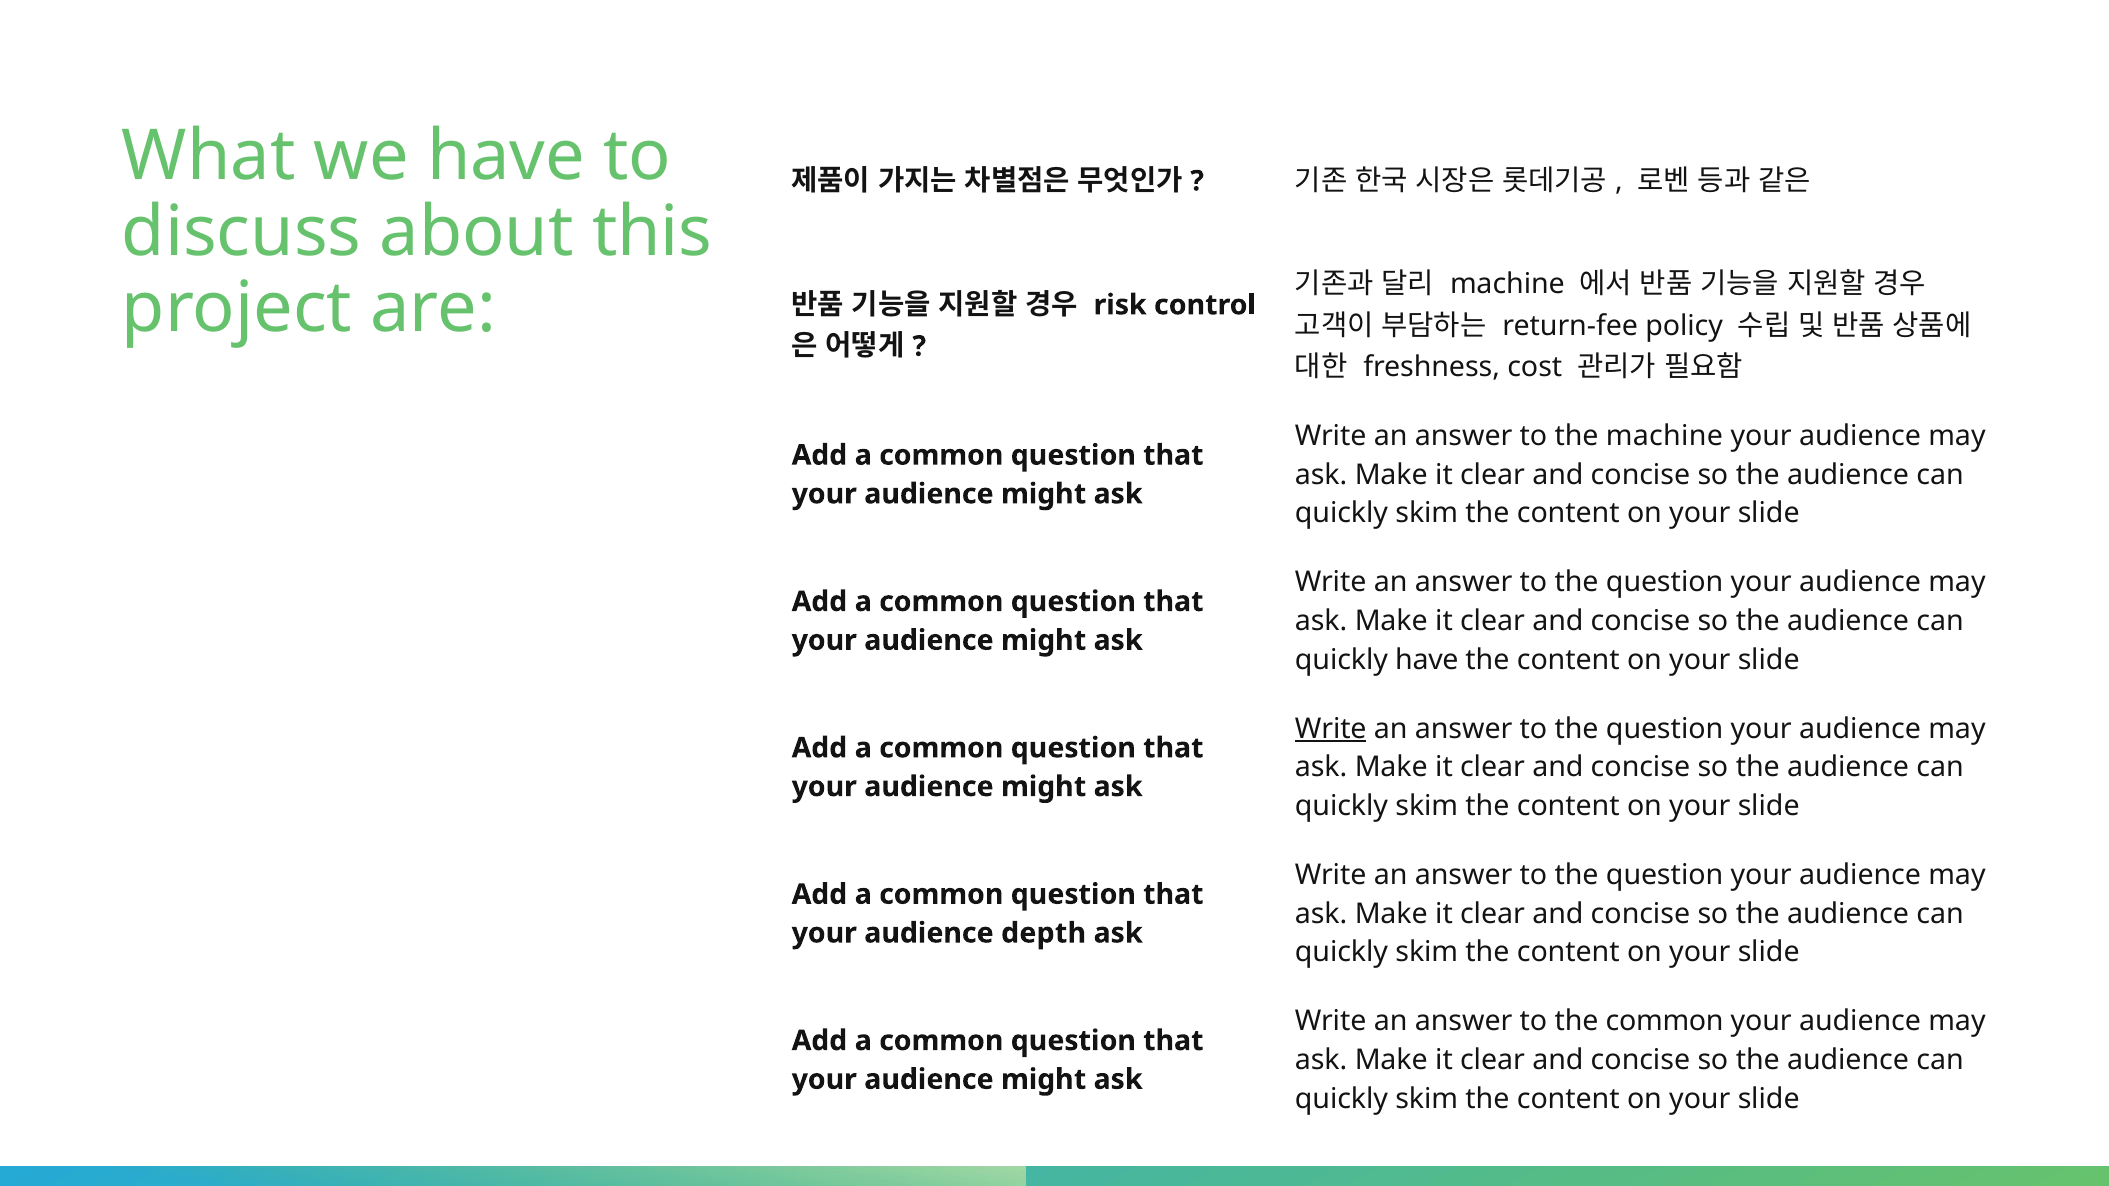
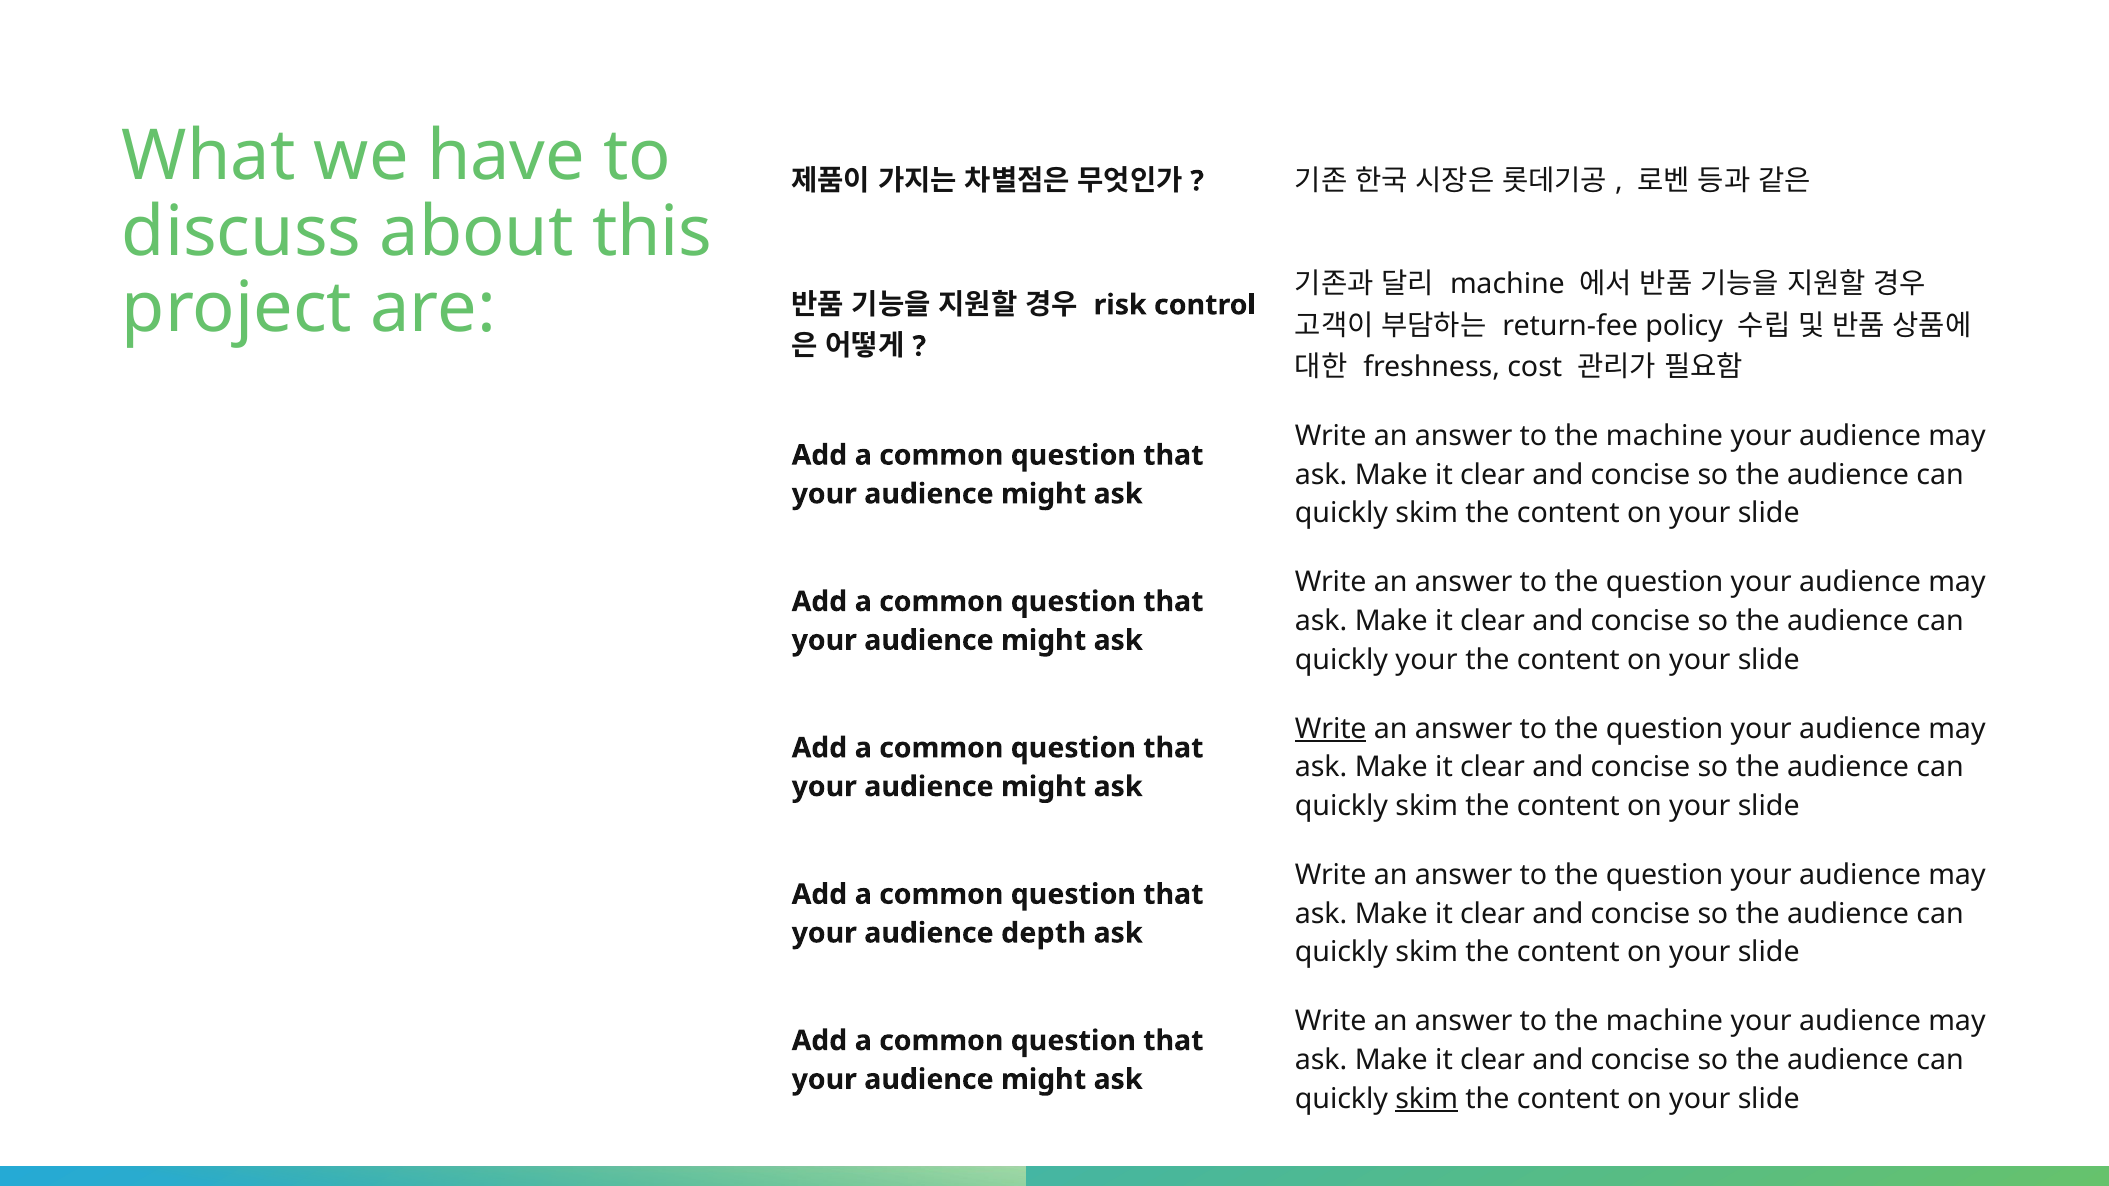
quickly have: have -> your (1427, 660)
common: common -> machine (1664, 1022)
skim underline: none -> present (1427, 1099)
